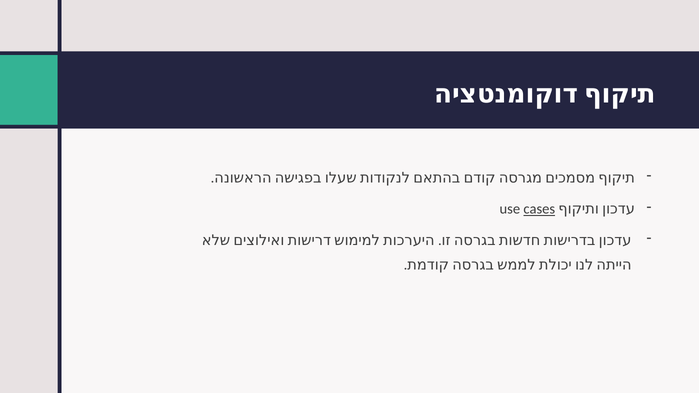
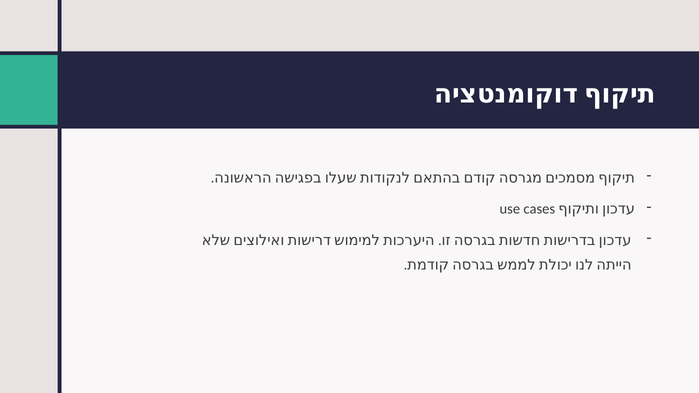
cases underline: present -> none (539, 209)
